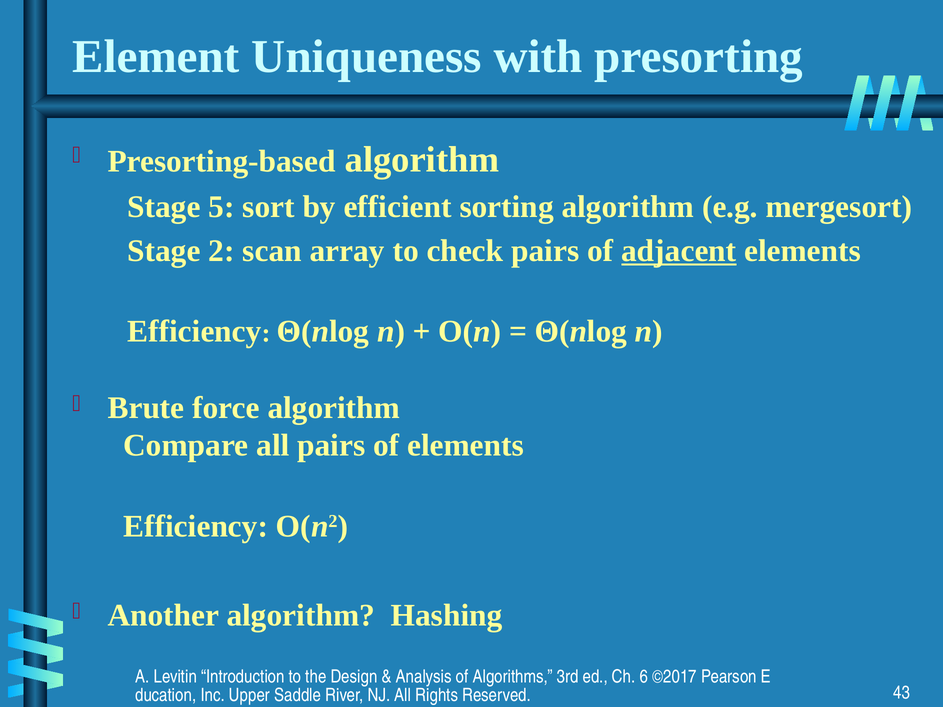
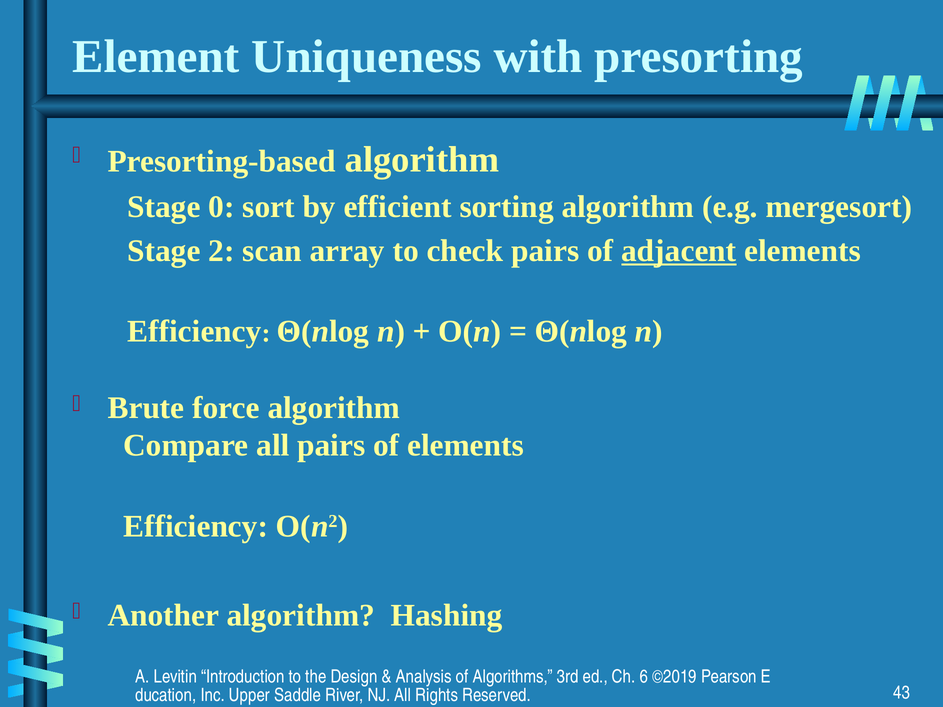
5: 5 -> 0 (221, 207)
©2017: ©2017 -> ©2019 (674, 677)
